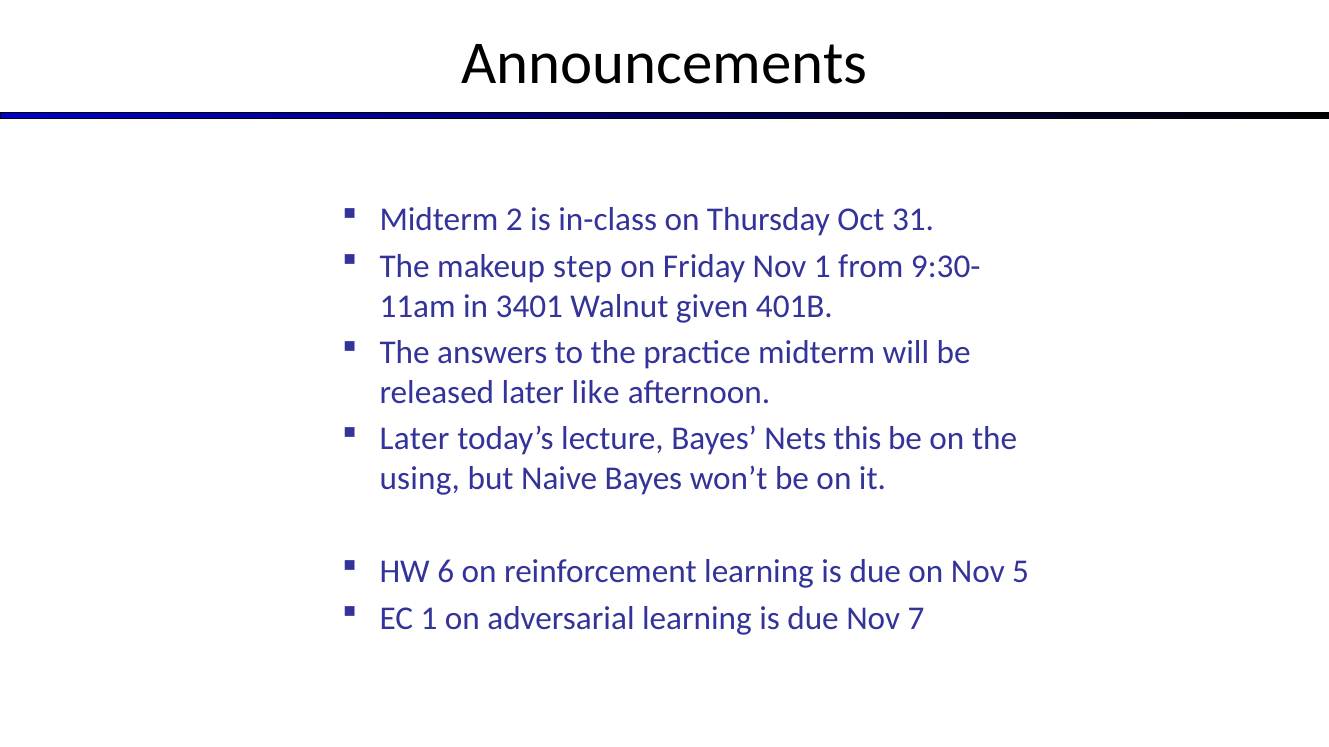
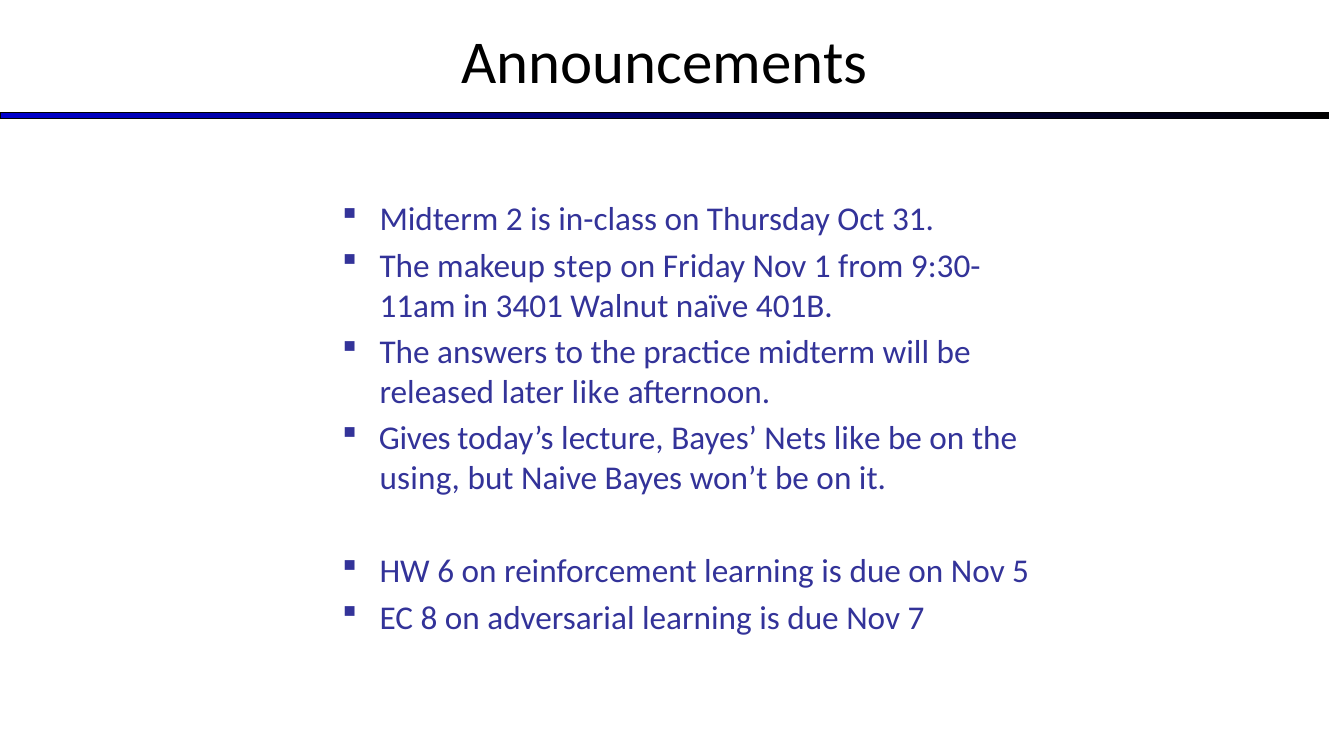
given: given -> naïve (712, 306)
Later: Later -> Gives (415, 439)
Nets this: this -> like (857, 439)
EC 1: 1 -> 8 (429, 619)
